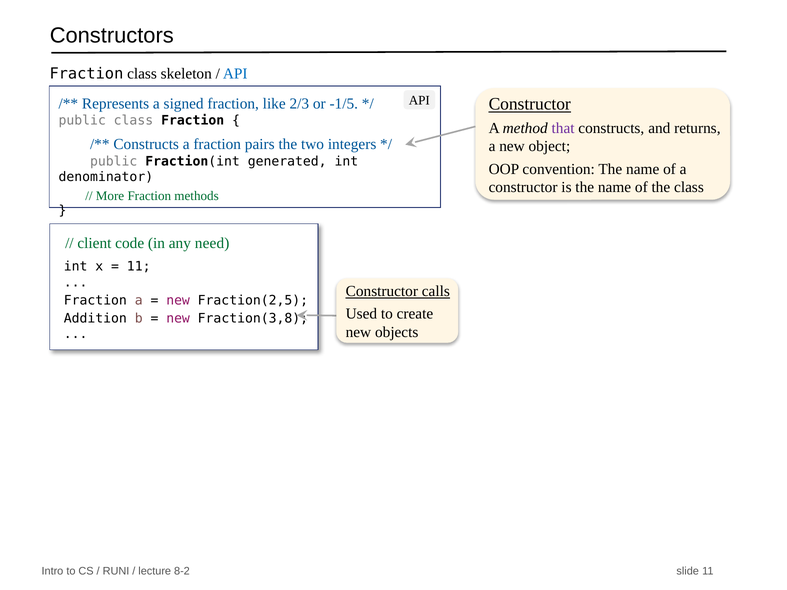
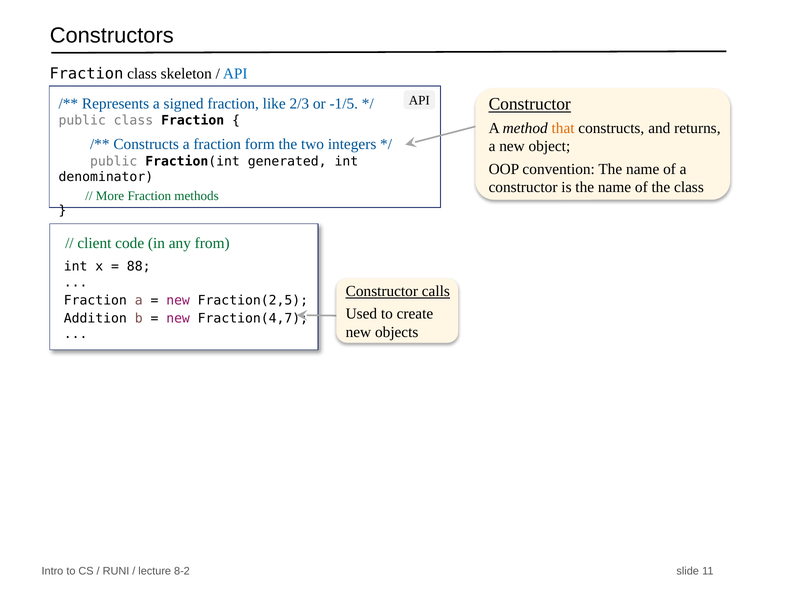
that colour: purple -> orange (563, 128)
pairs: pairs -> form (260, 144)
need: need -> from (212, 243)
11: 11 -> 88 (139, 267)
Fraction(3,8: Fraction(3,8 -> Fraction(4,7 (253, 318)
